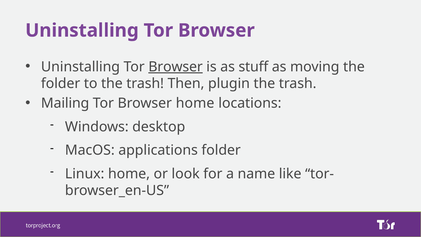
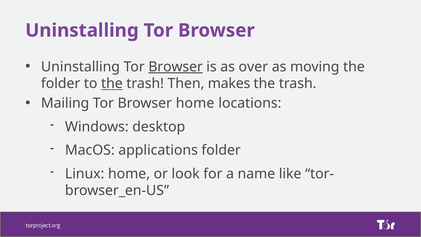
stuff: stuff -> over (253, 67)
the underline: none -> present (112, 84)
plugin: plugin -> makes (229, 84)
